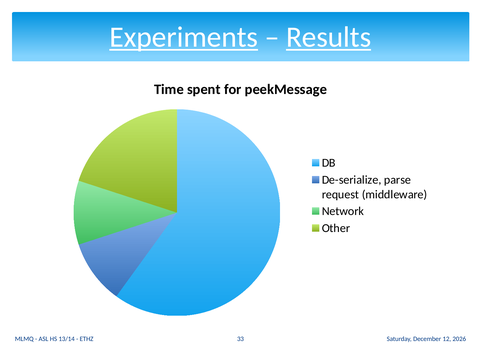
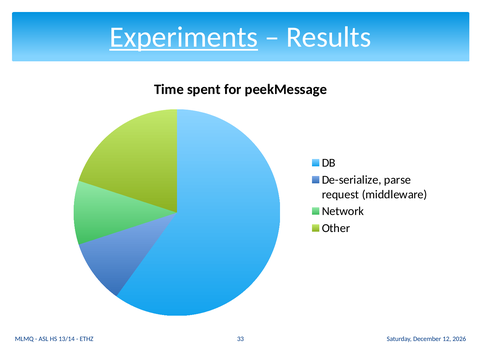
Results underline: present -> none (329, 37)
